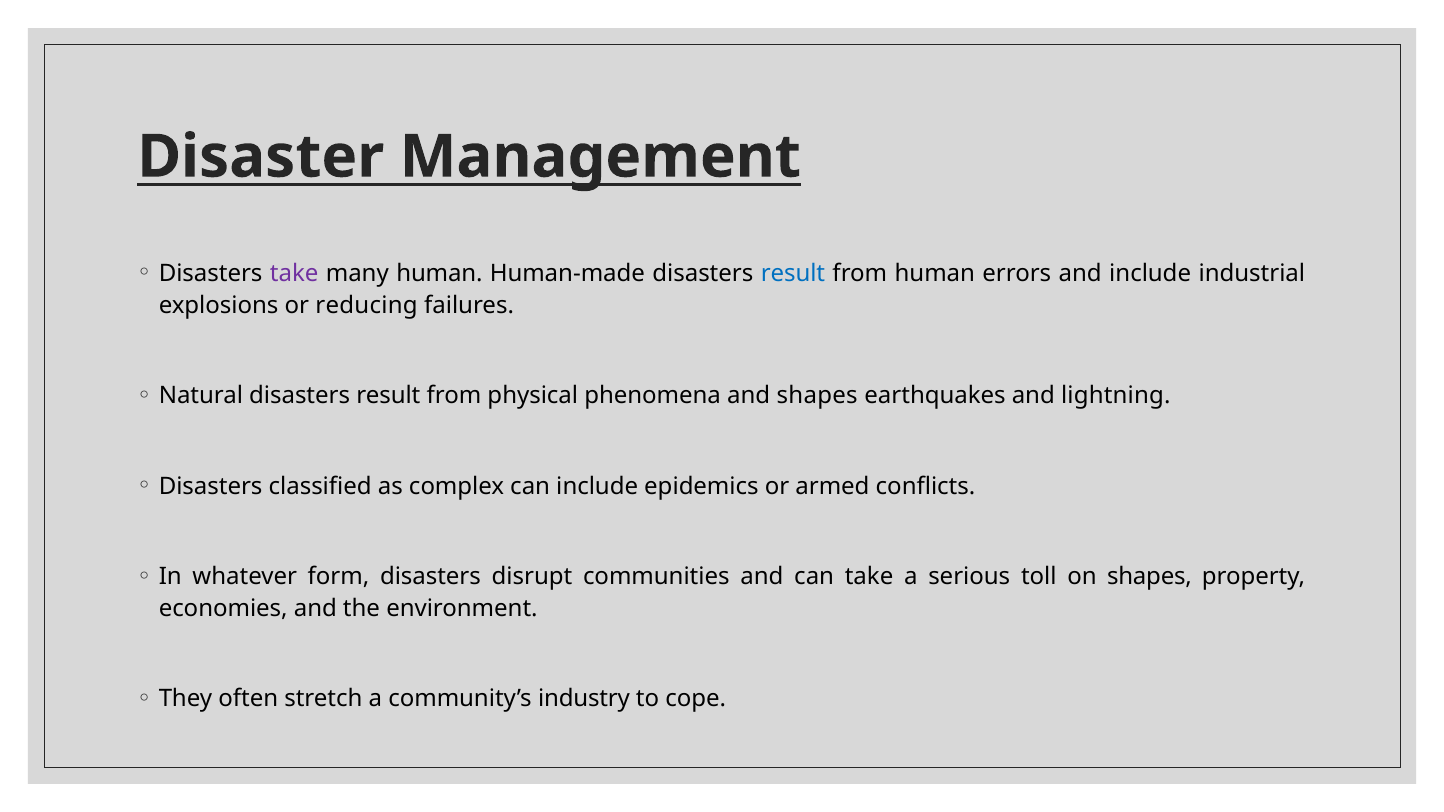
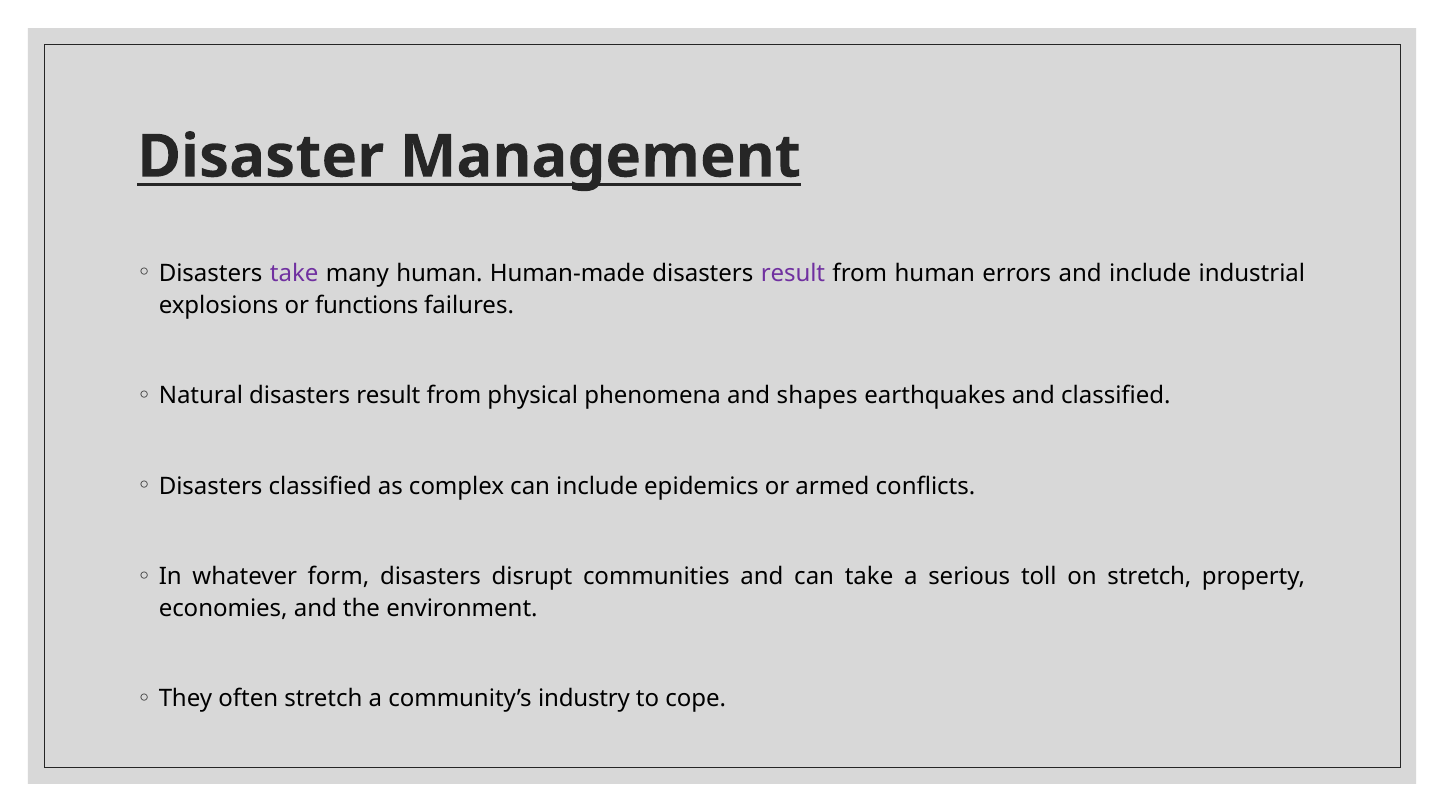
result colour: blue -> purple (793, 273)
reducing: reducing -> functions (367, 305)
and lightning: lightning -> classified (1116, 396)
on shapes: shapes -> stretch (1149, 577)
